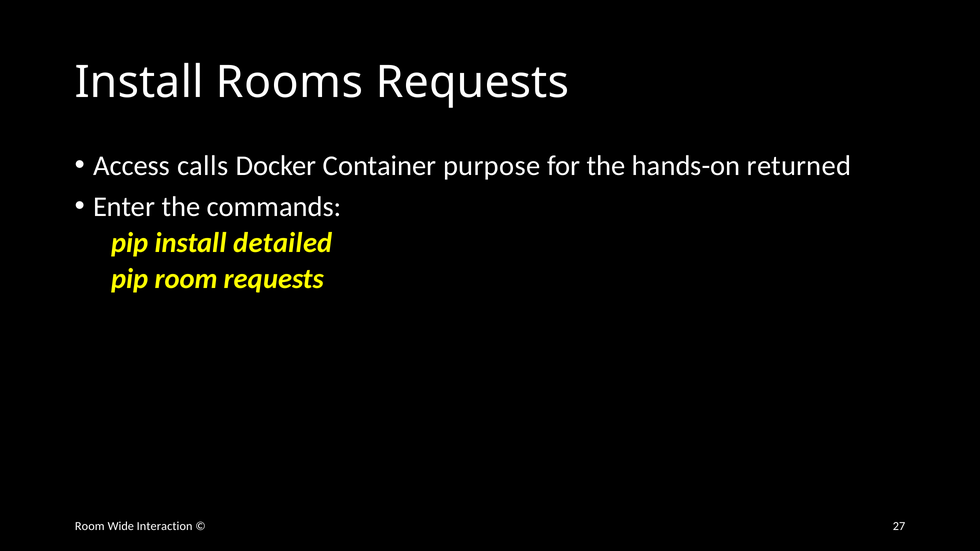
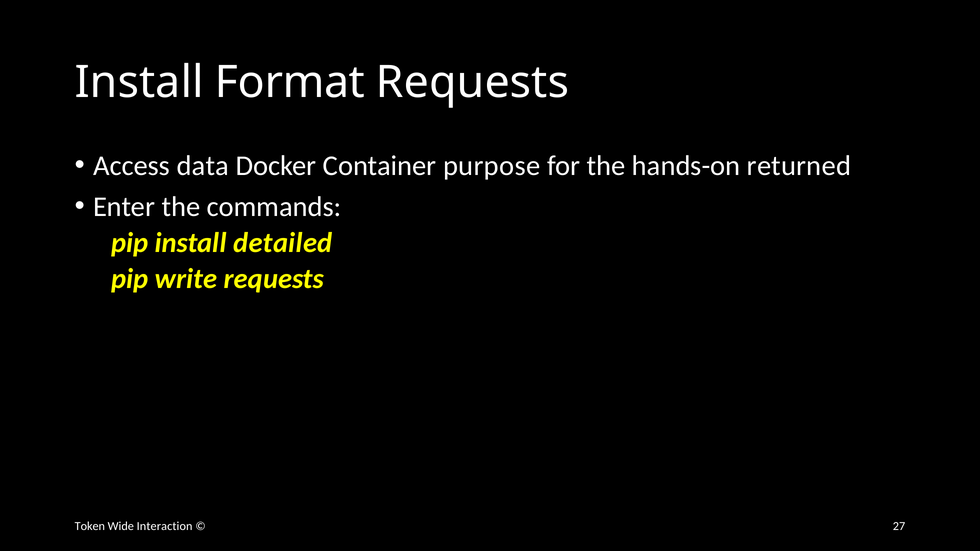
Rooms: Rooms -> Format (290, 82)
calls: calls -> data (203, 166)
pip room: room -> write (186, 279)
Room: Room -> Token (90, 526)
